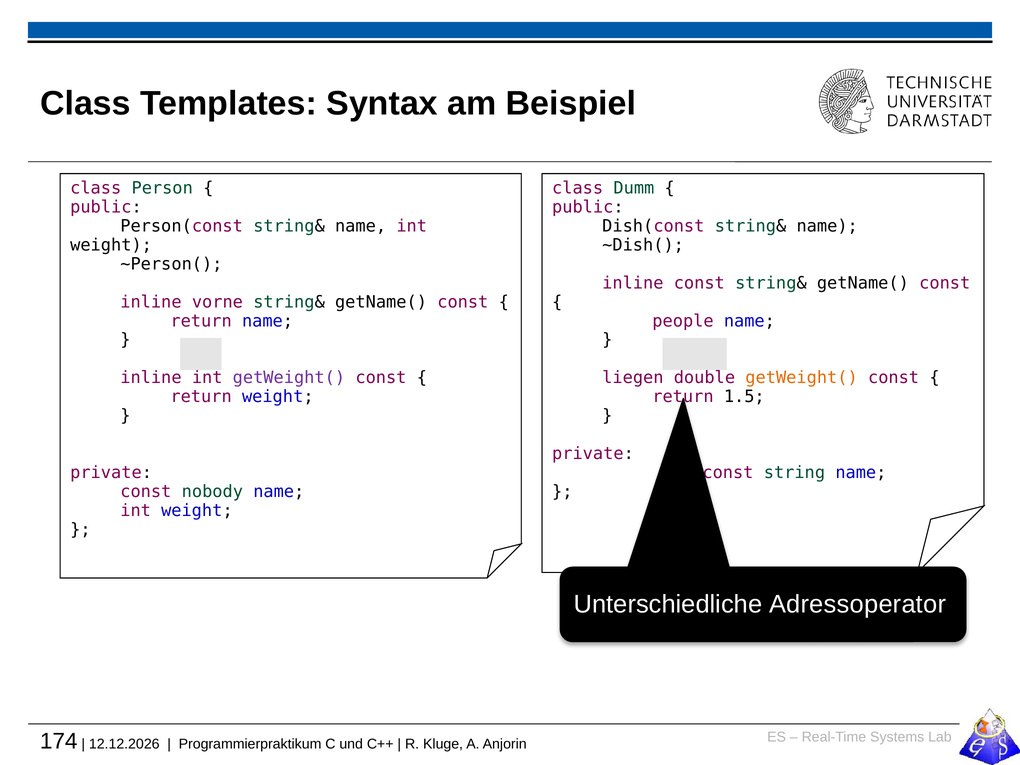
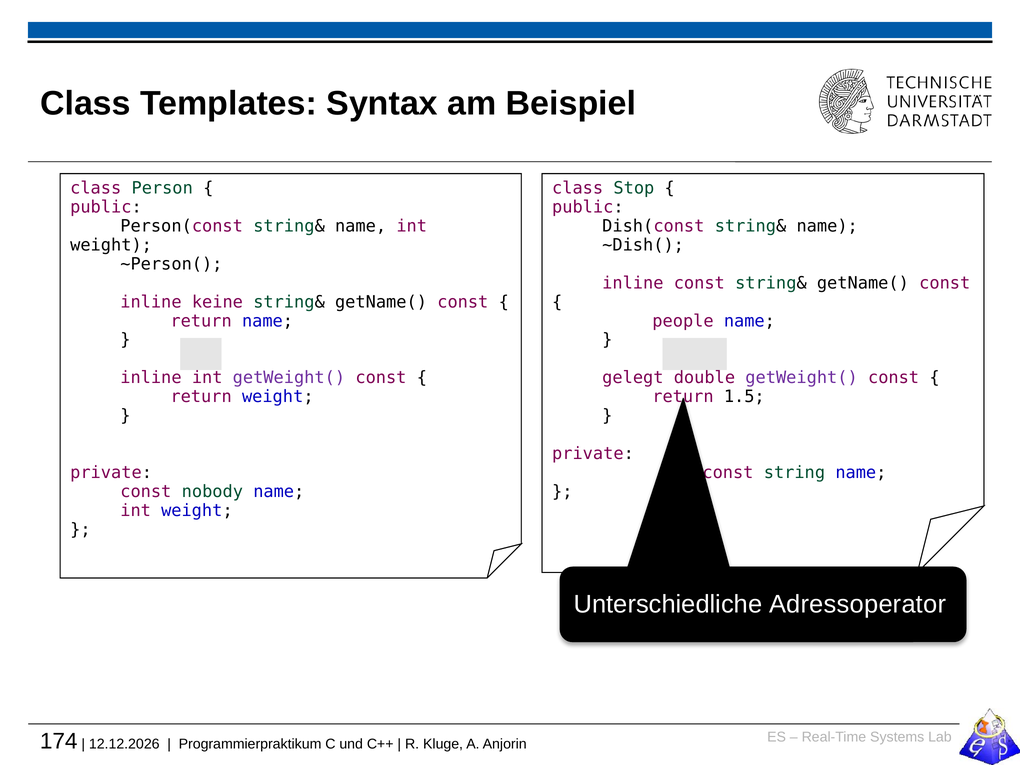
Dumm: Dumm -> Stop (634, 188)
vorne: vorne -> keine (217, 302)
liegen: liegen -> gelegt (633, 378)
getWeight( colour: orange -> purple (802, 378)
